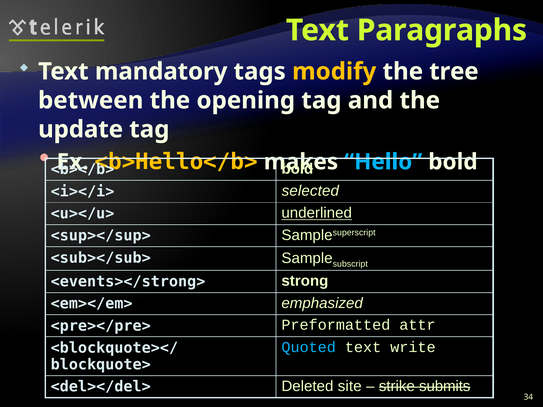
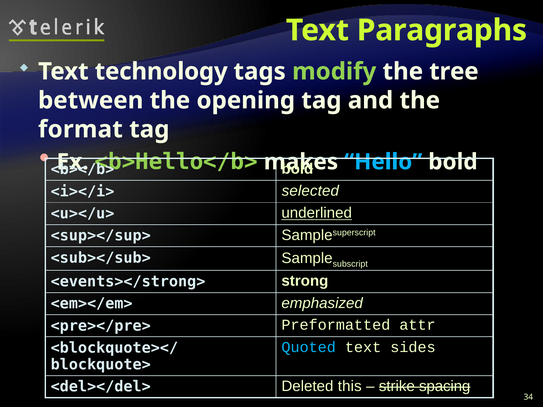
mandatory: mandatory -> technology (161, 72)
modify colour: yellow -> light green (334, 72)
update: update -> format (80, 129)
<b>Hello</b> colour: yellow -> light green (176, 162)
write: write -> sides (413, 347)
site: site -> this (350, 386)
submits: submits -> spacing (445, 386)
